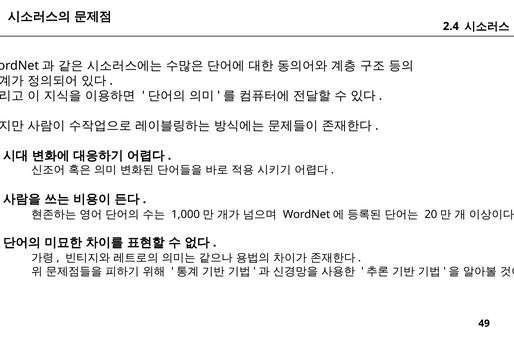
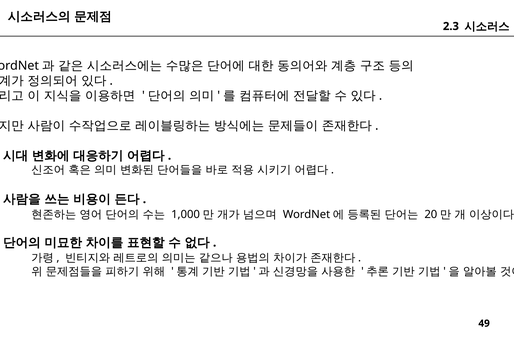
2.4: 2.4 -> 2.3 (451, 26)
